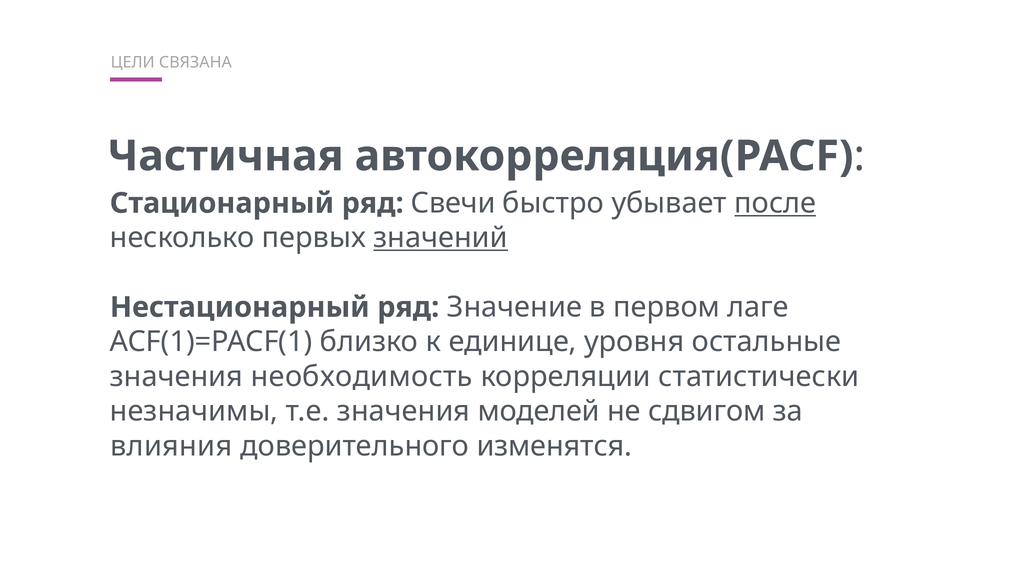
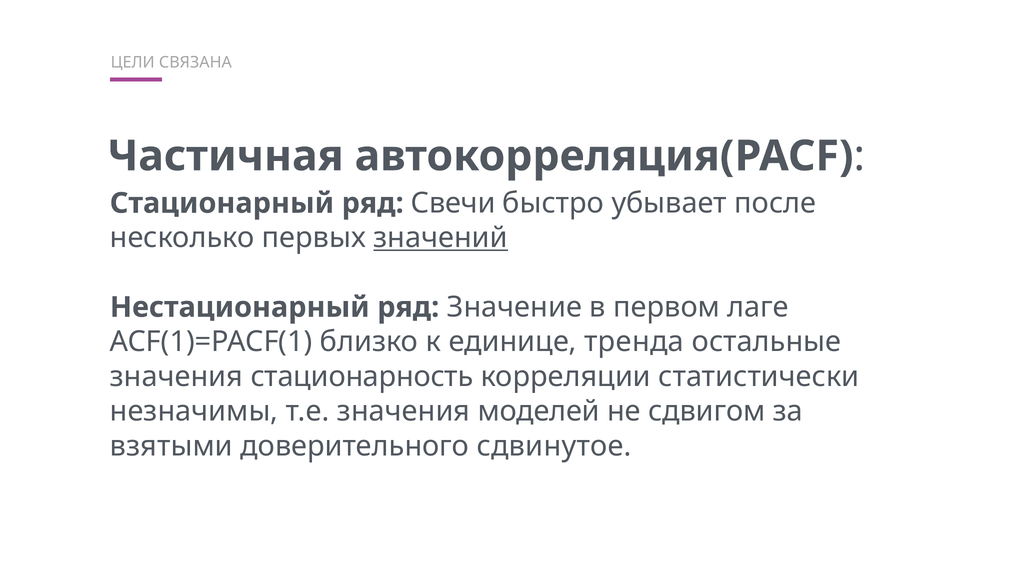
после underline: present -> none (775, 203)
уровня: уровня -> тренда (634, 342)
необходимость: необходимость -> стационарность (362, 377)
влияния: влияния -> взятыми (171, 446)
изменятся: изменятся -> сдвинутое (554, 446)
